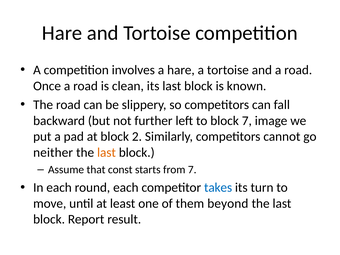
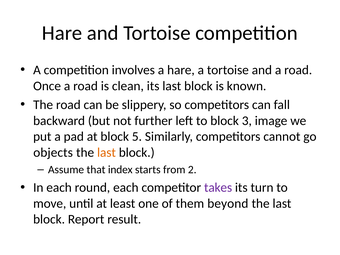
block 7: 7 -> 3 (247, 121)
2: 2 -> 5 (137, 137)
neither: neither -> objects (53, 152)
const: const -> index (120, 170)
from 7: 7 -> 2 (192, 170)
takes colour: blue -> purple (218, 188)
